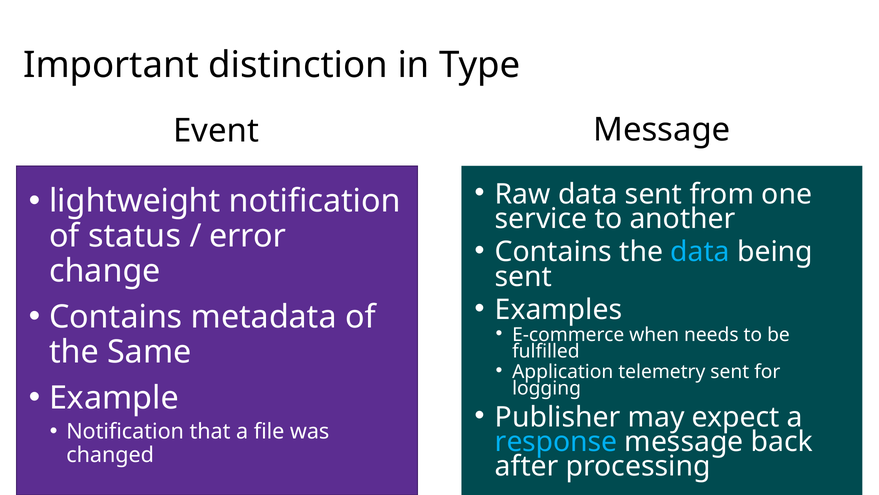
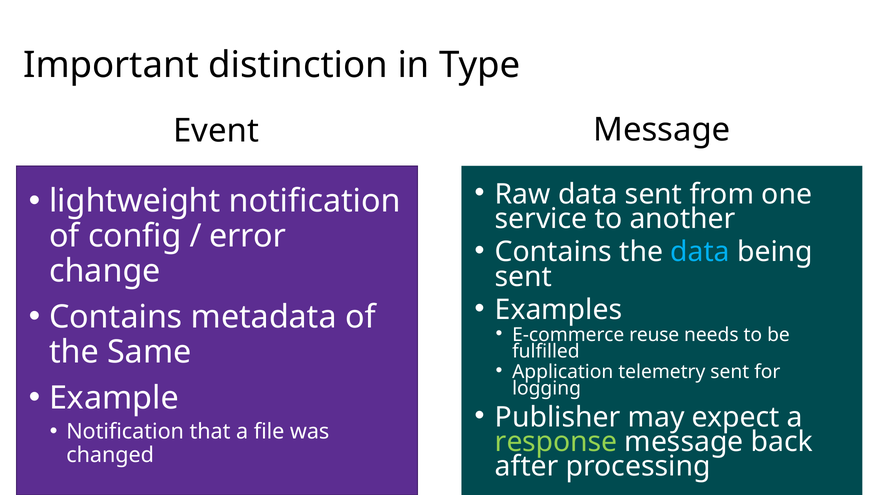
status: status -> config (135, 236)
when: when -> reuse (654, 334)
response colour: light blue -> light green (556, 441)
